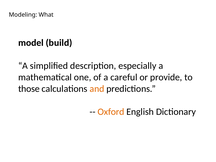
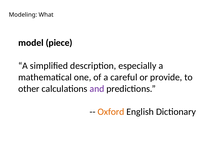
build: build -> piece (59, 43)
those: those -> other (29, 89)
and colour: orange -> purple (97, 89)
